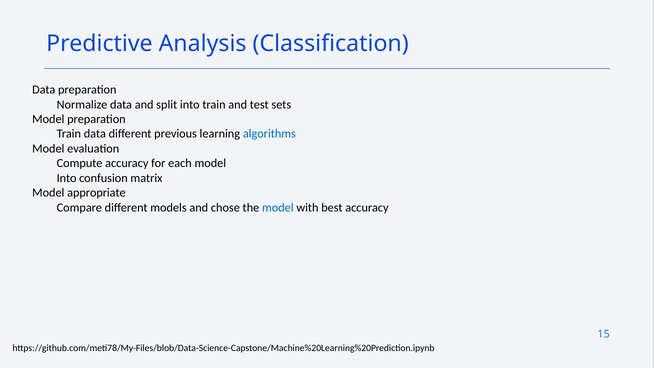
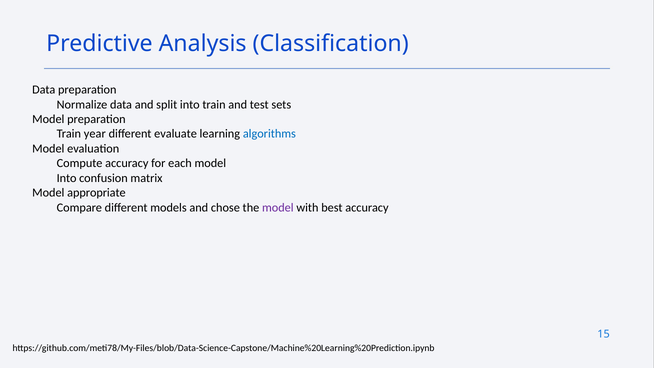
Train data: data -> year (95, 134)
previous: previous -> evaluate (176, 134)
model colour: blue -> purple (278, 207)
